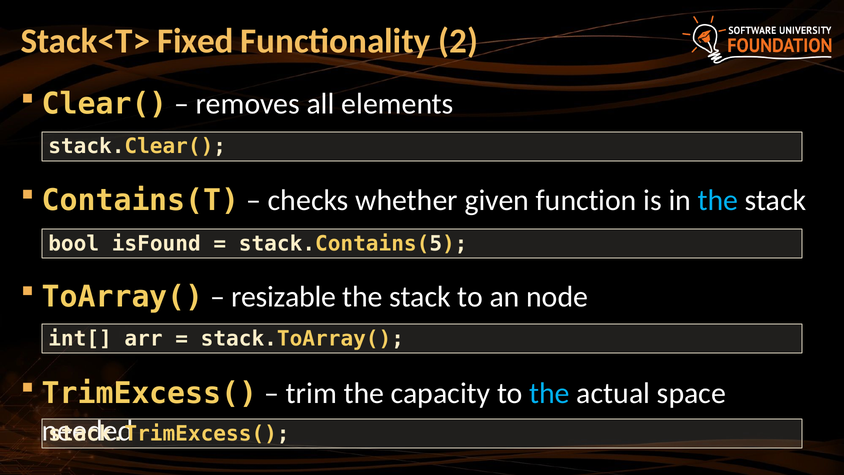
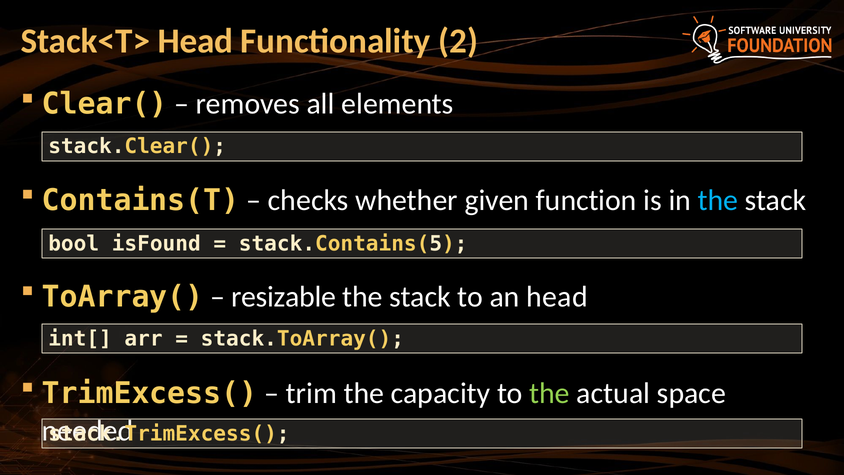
Stack<T> Fixed: Fixed -> Head (195, 41)
an node: node -> head (557, 297)
the colour: light blue -> light green (550, 393)
